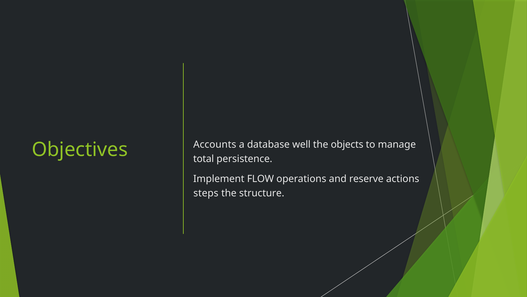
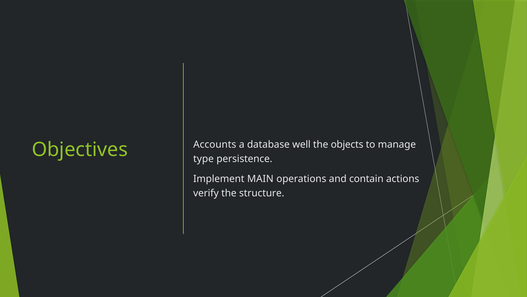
total: total -> type (204, 159)
FLOW: FLOW -> MAIN (260, 178)
reserve: reserve -> contain (366, 178)
steps: steps -> verify (206, 193)
